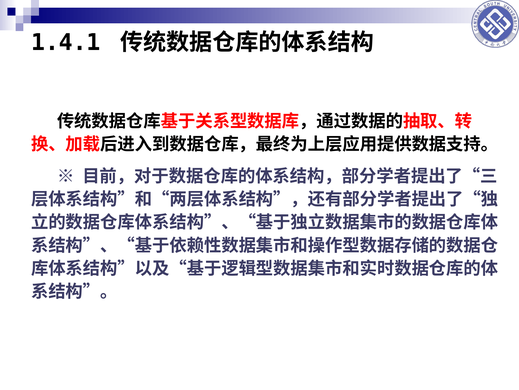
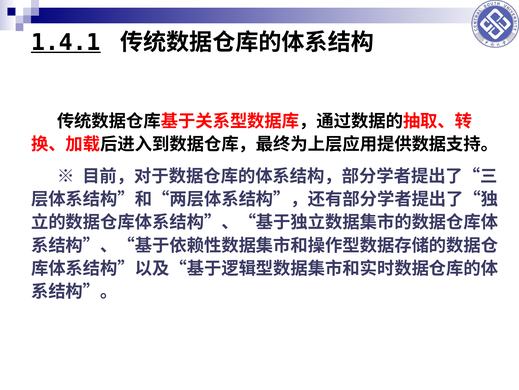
1.4.1 underline: none -> present (66, 42)
